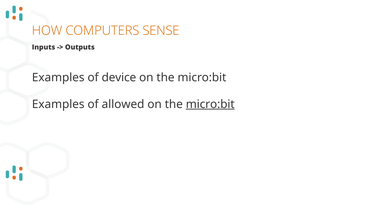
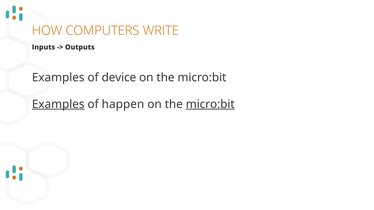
SENSE: SENSE -> WRITE (161, 31)
Examples underline: none -> present (58, 104)
allowed: allowed -> happen (123, 104)
